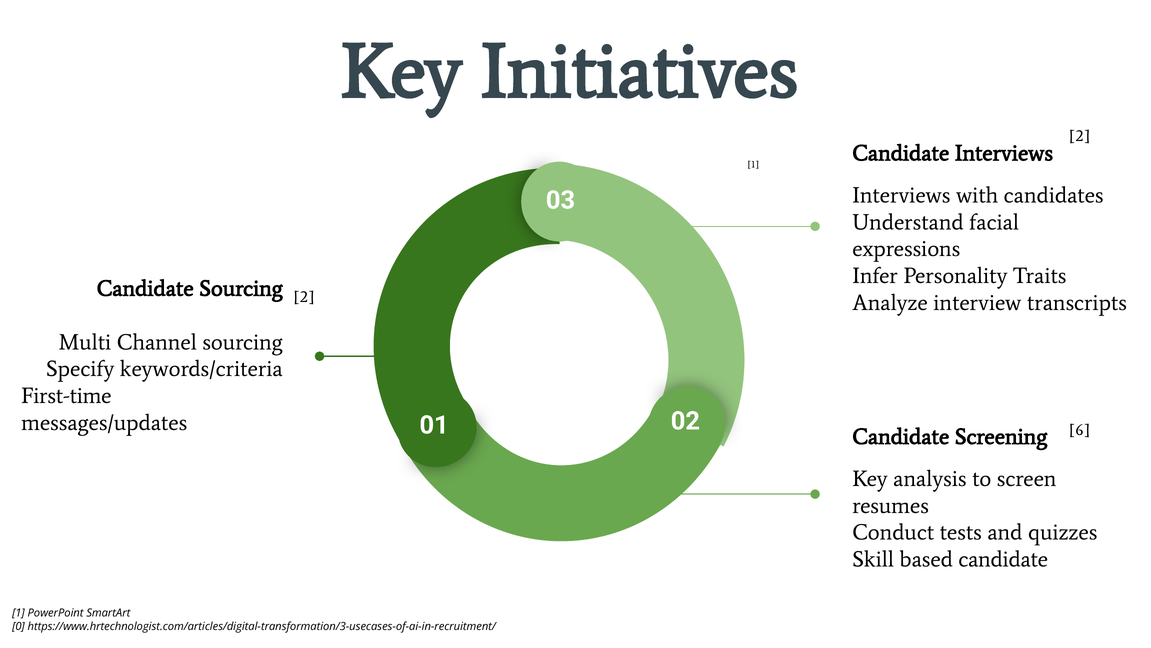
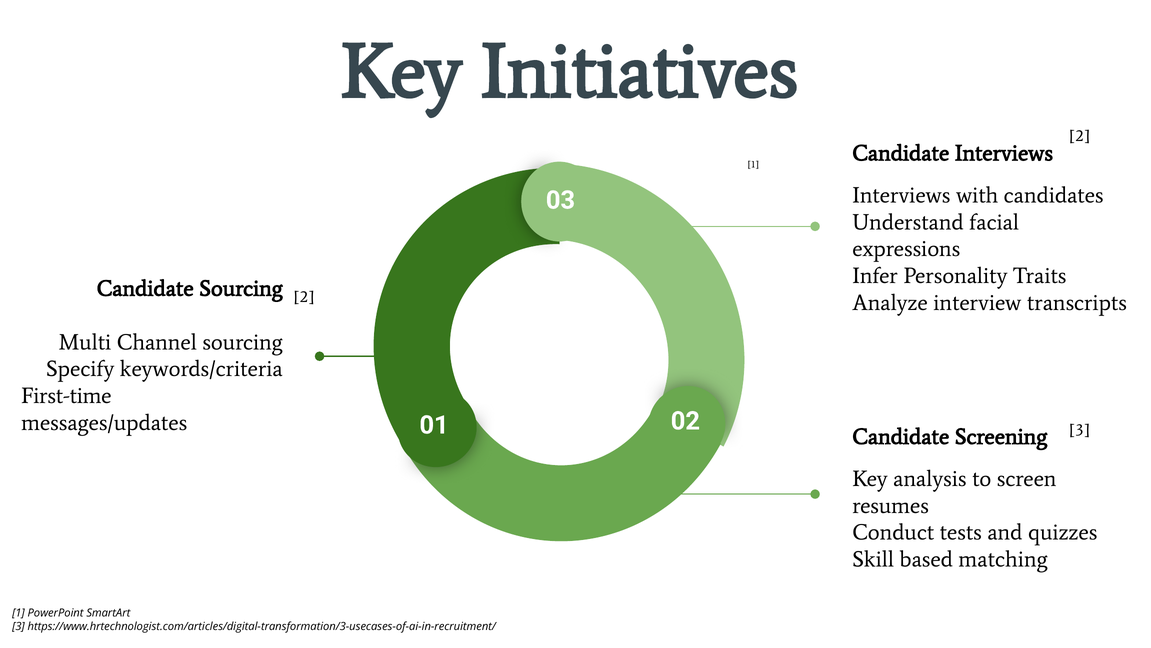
6: 6 -> 3 (1080, 429)
based candidate: candidate -> matching (1003, 559)
0: 0 -> 3 (18, 626)
